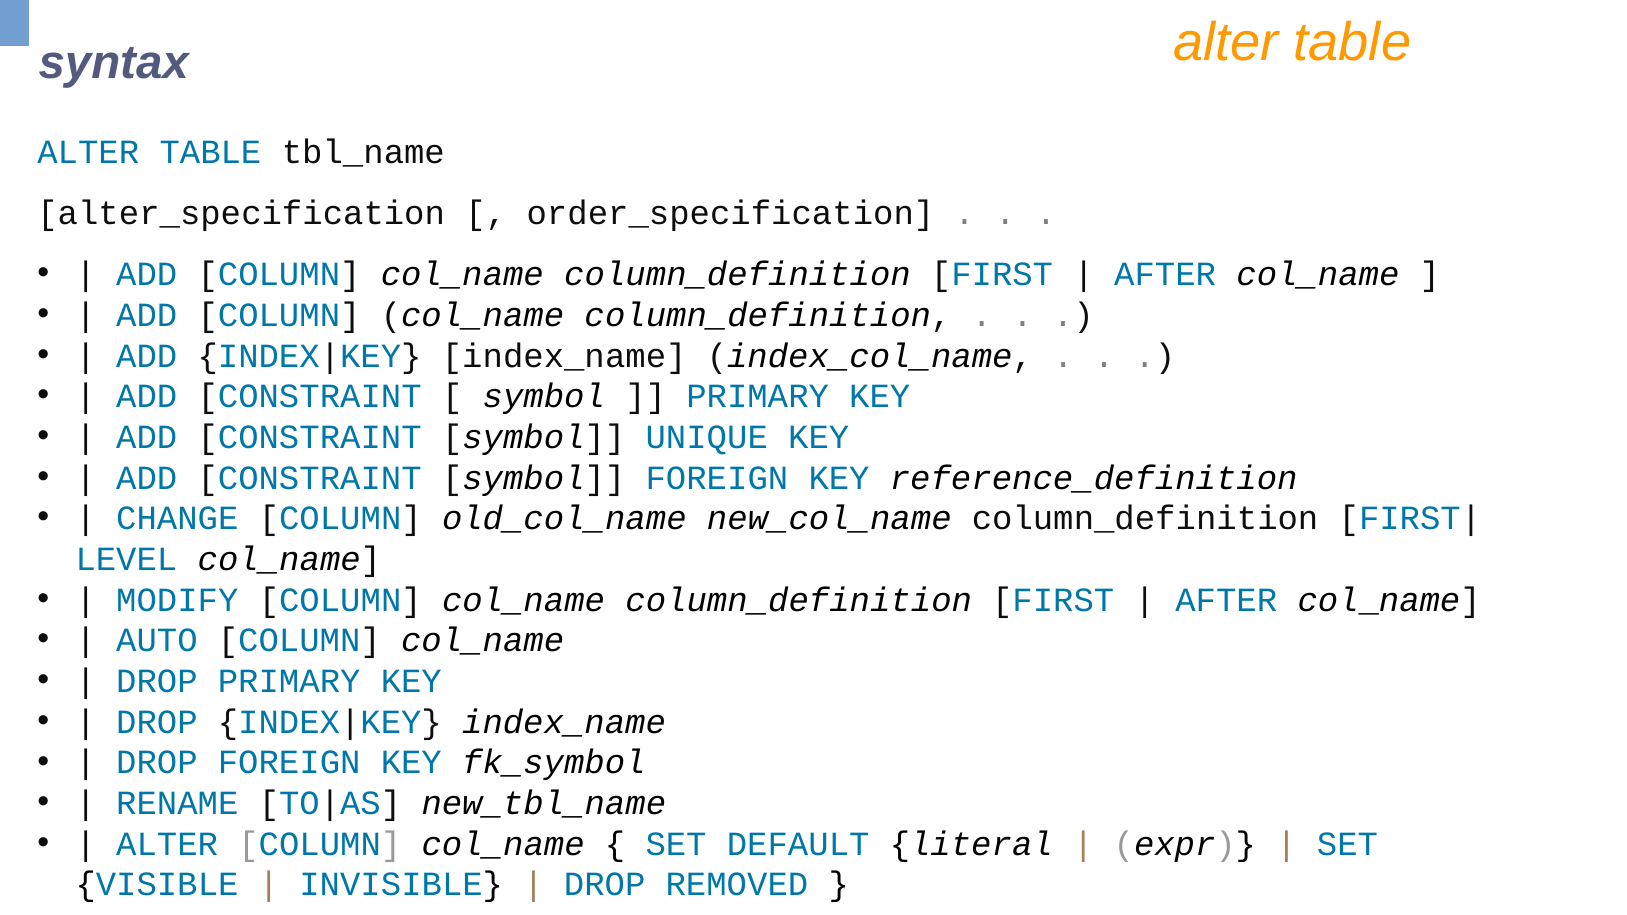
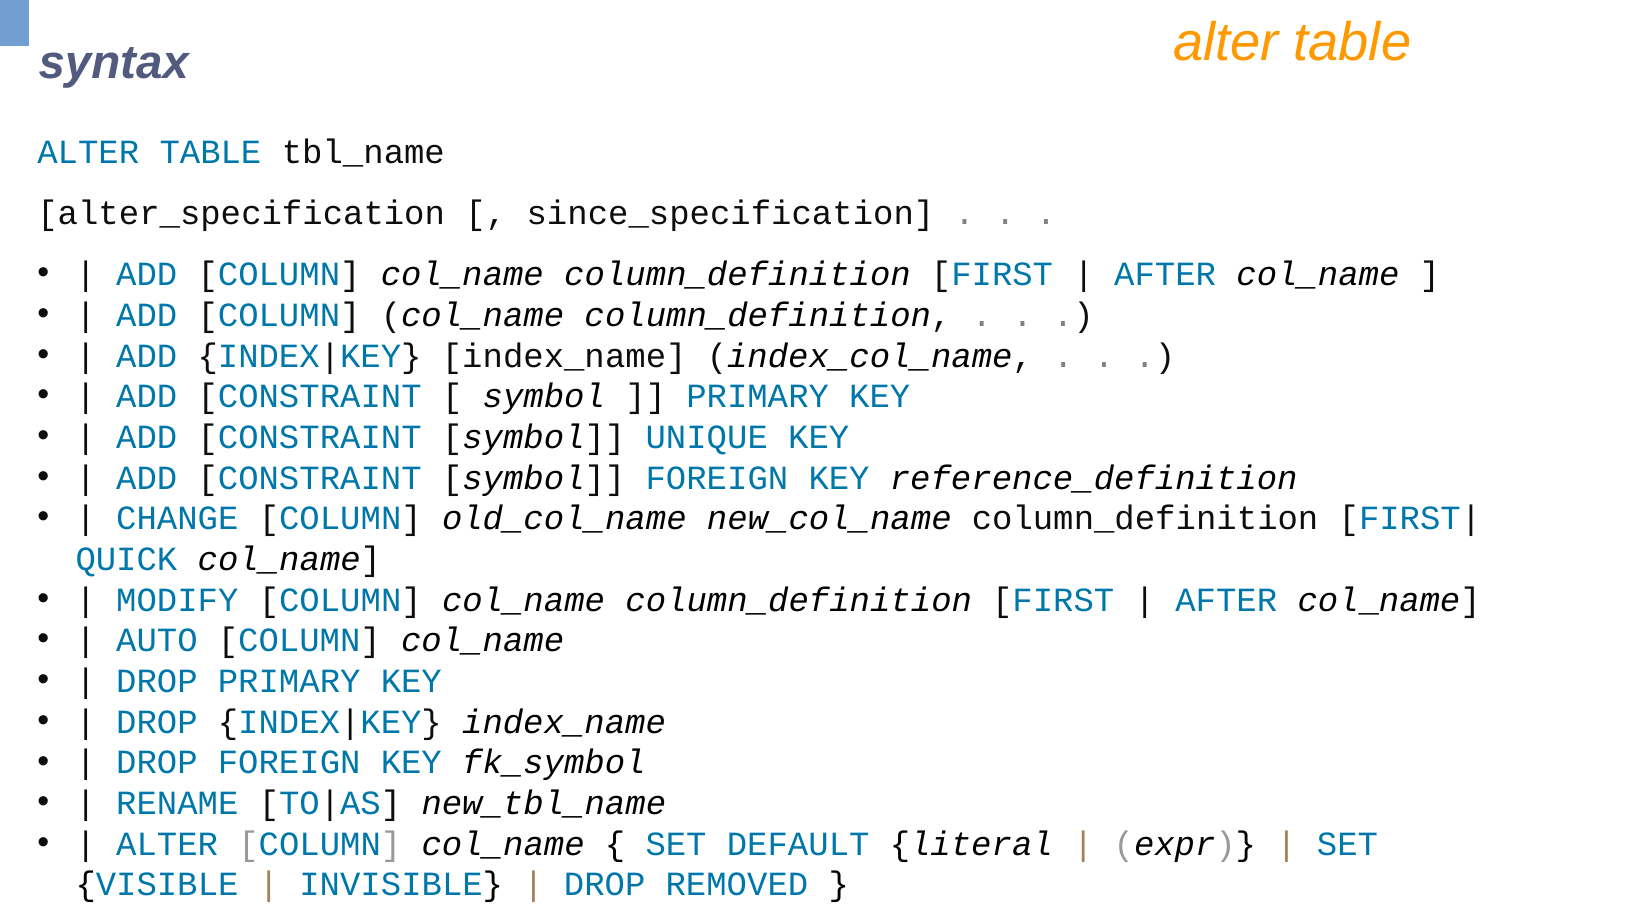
order_specification: order_specification -> since_specification (730, 214)
LEVEL: LEVEL -> QUICK (126, 559)
